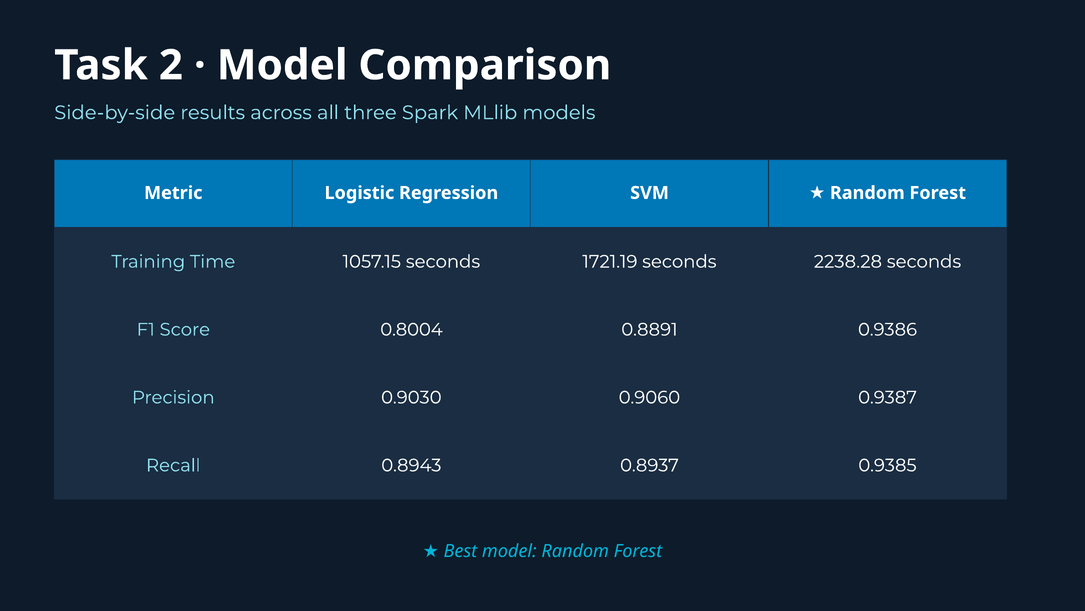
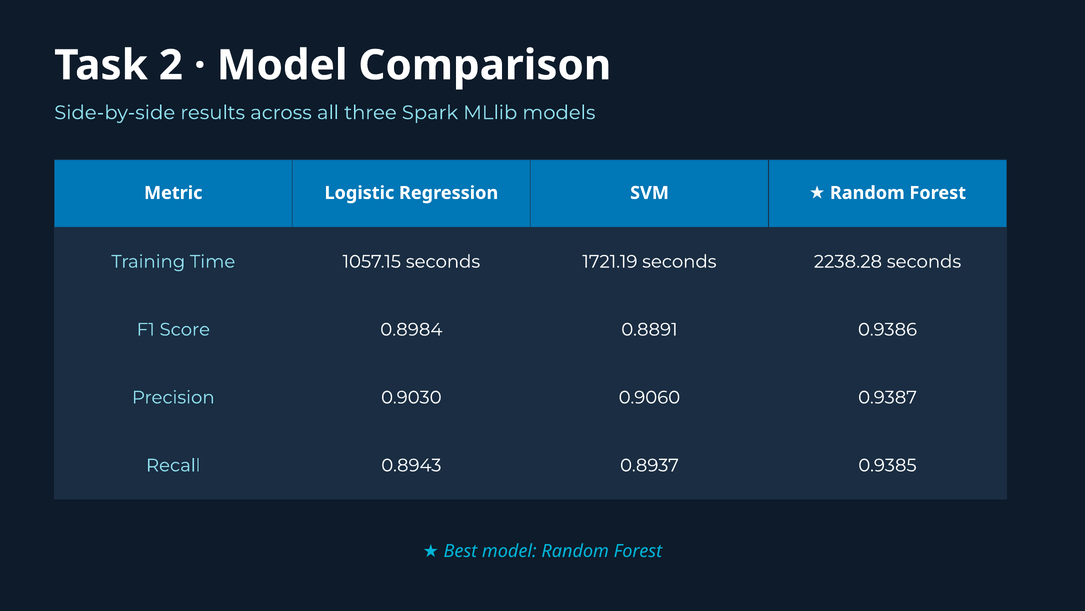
0.8004: 0.8004 -> 0.8984 (411, 329)
